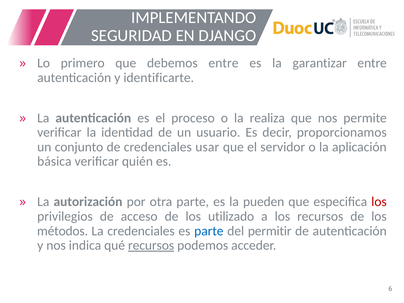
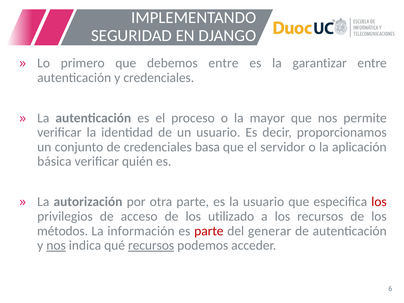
y identificarte: identificarte -> credenciales (159, 78)
realiza: realiza -> mayor (267, 118)
usar: usar -> basa (207, 147)
la pueden: pueden -> usuario (264, 202)
La credenciales: credenciales -> información (141, 231)
parte colour: blue -> red (209, 231)
permitir: permitir -> generar (270, 231)
nos underline: none -> present (56, 245)
